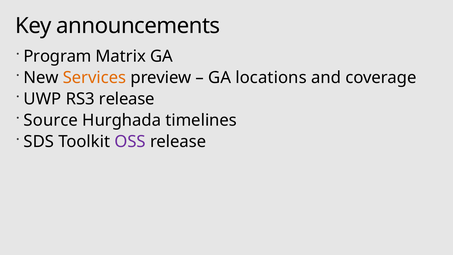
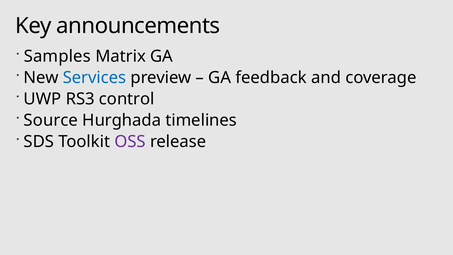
Program: Program -> Samples (57, 56)
Services colour: orange -> blue (95, 78)
locations: locations -> feedback (271, 78)
RS3 release: release -> control (127, 99)
